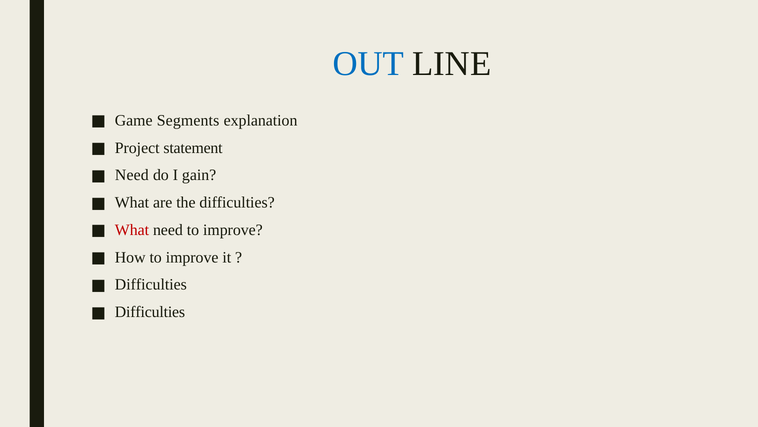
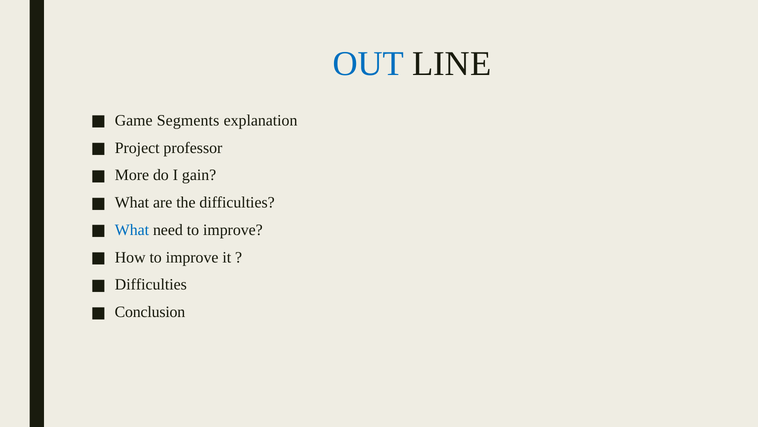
statement: statement -> professor (193, 148)
Need: Need -> More (132, 175)
What colour: red -> blue (132, 230)
Difficulties: Difficulties -> Conclusion (150, 312)
